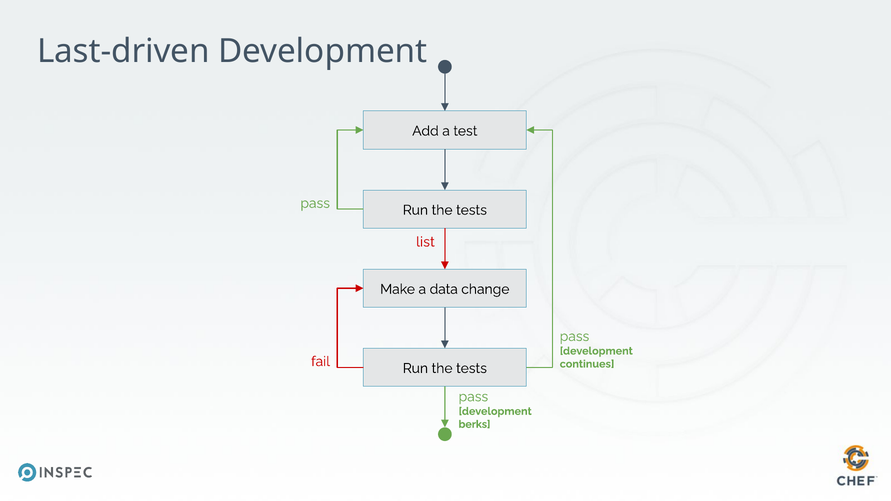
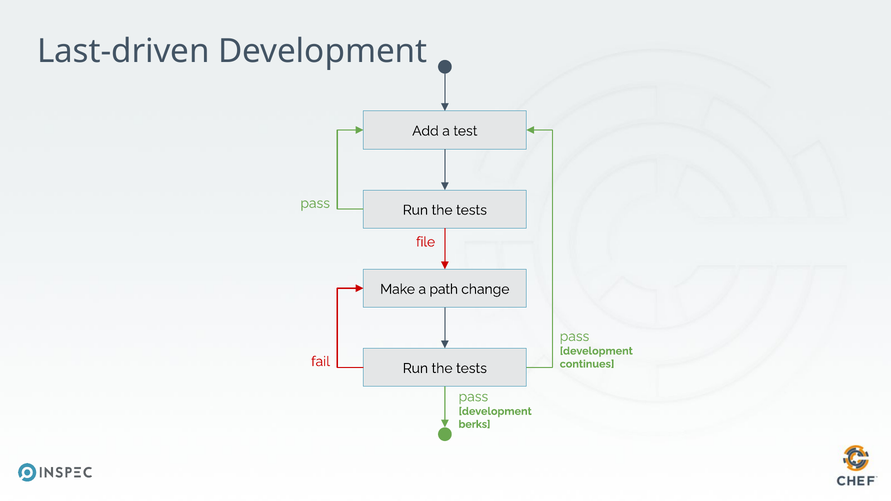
list: list -> file (426, 242)
data: data -> path (444, 289)
